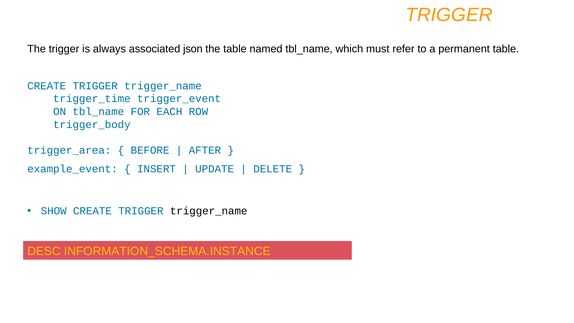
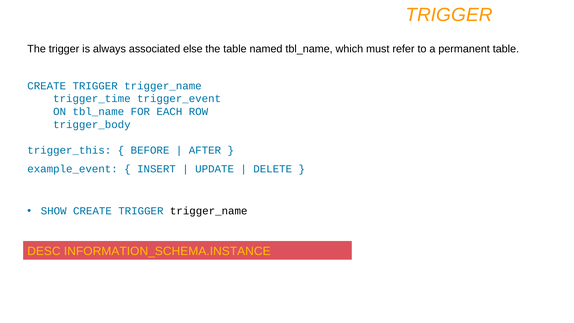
json: json -> else (193, 49)
trigger_area: trigger_area -> trigger_this (69, 150)
